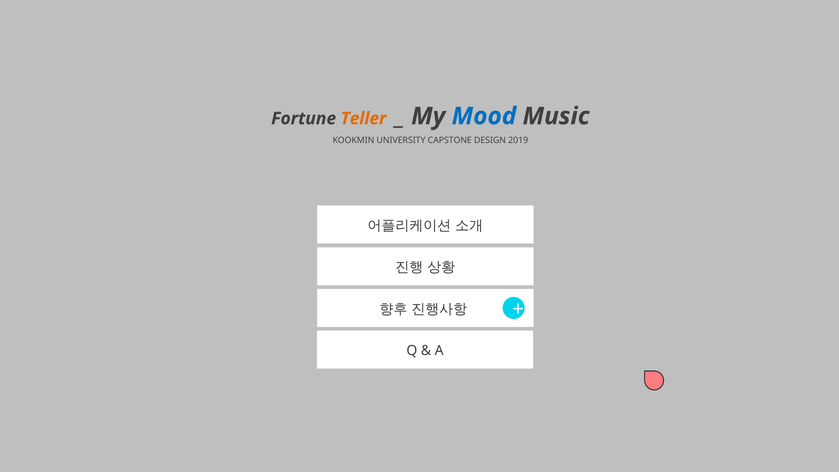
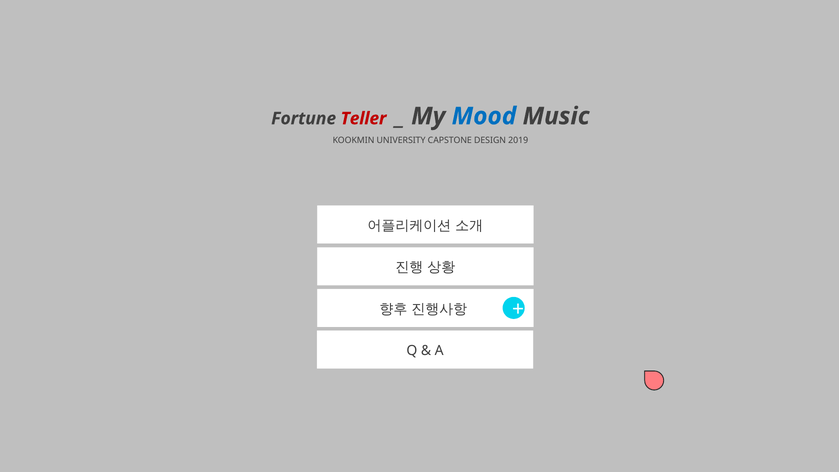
Teller colour: orange -> red (363, 118)
